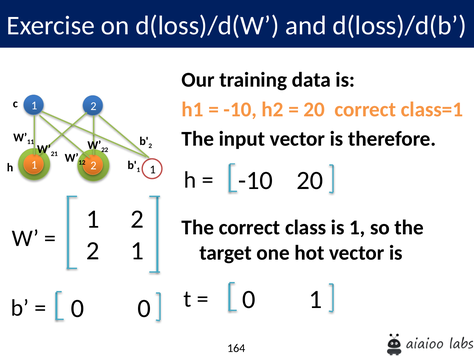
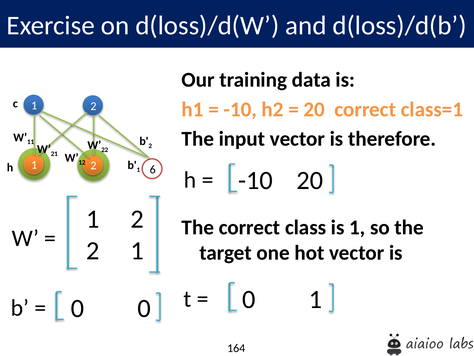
1: 1 -> 6 (153, 169)
